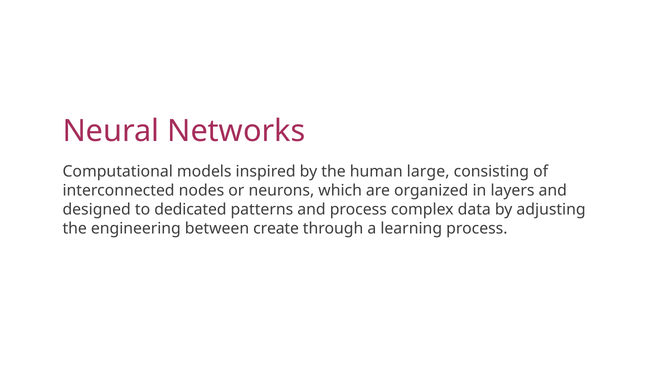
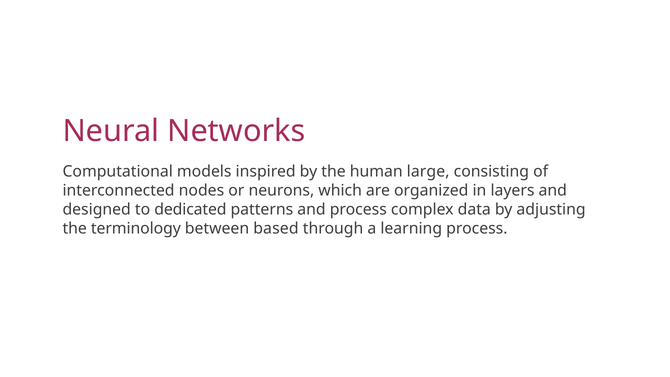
engineering: engineering -> terminology (136, 228)
create: create -> based (276, 228)
